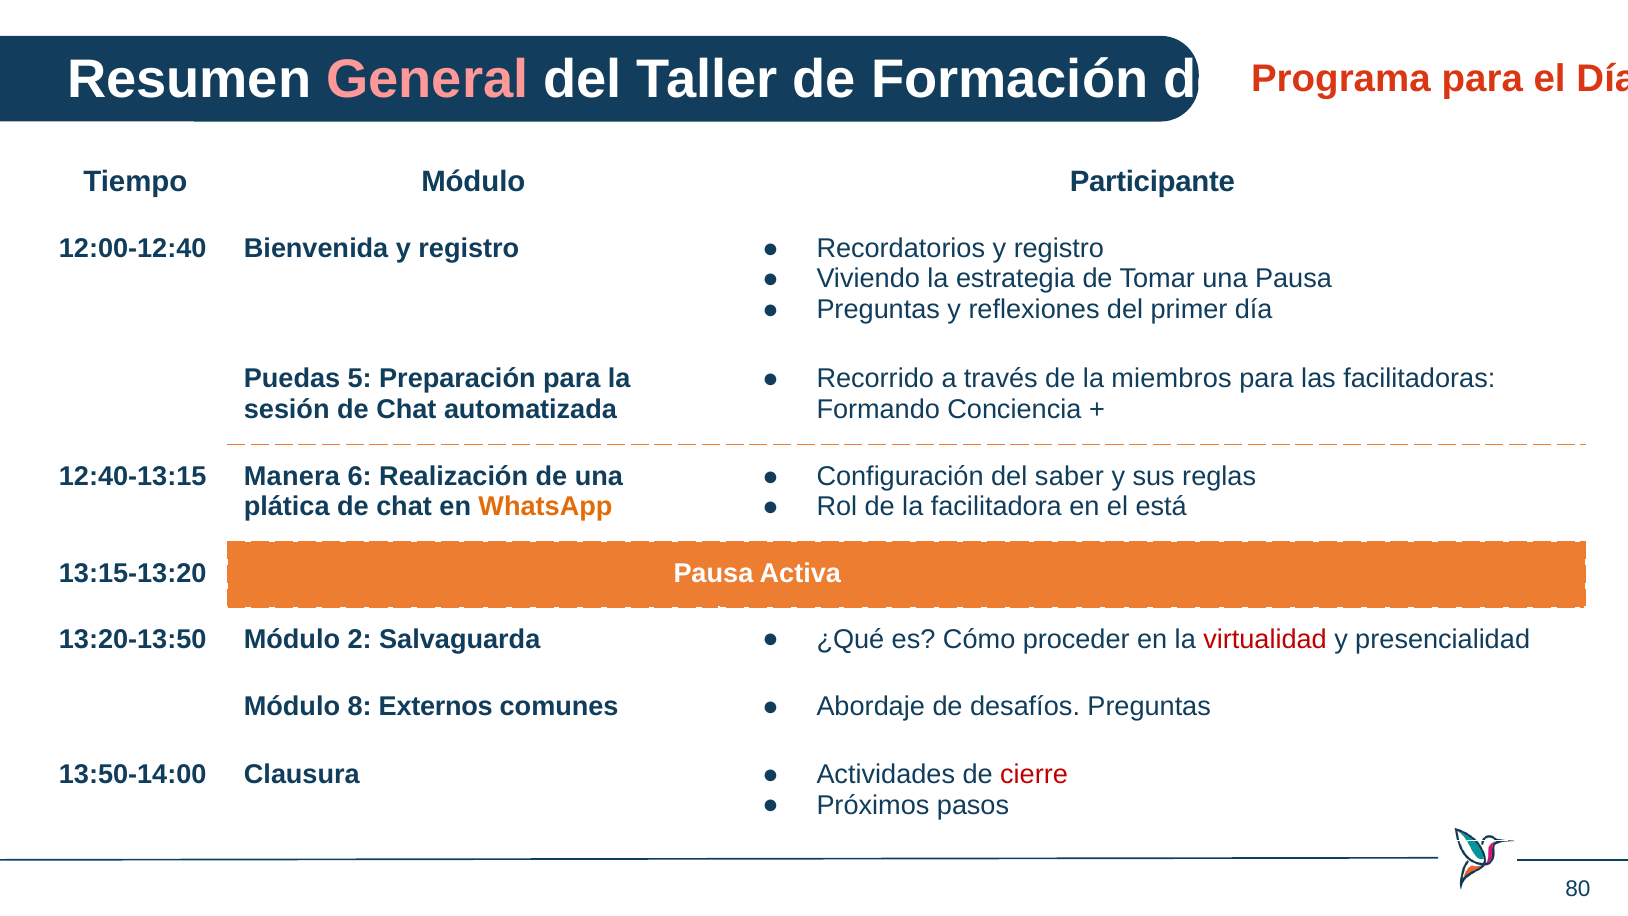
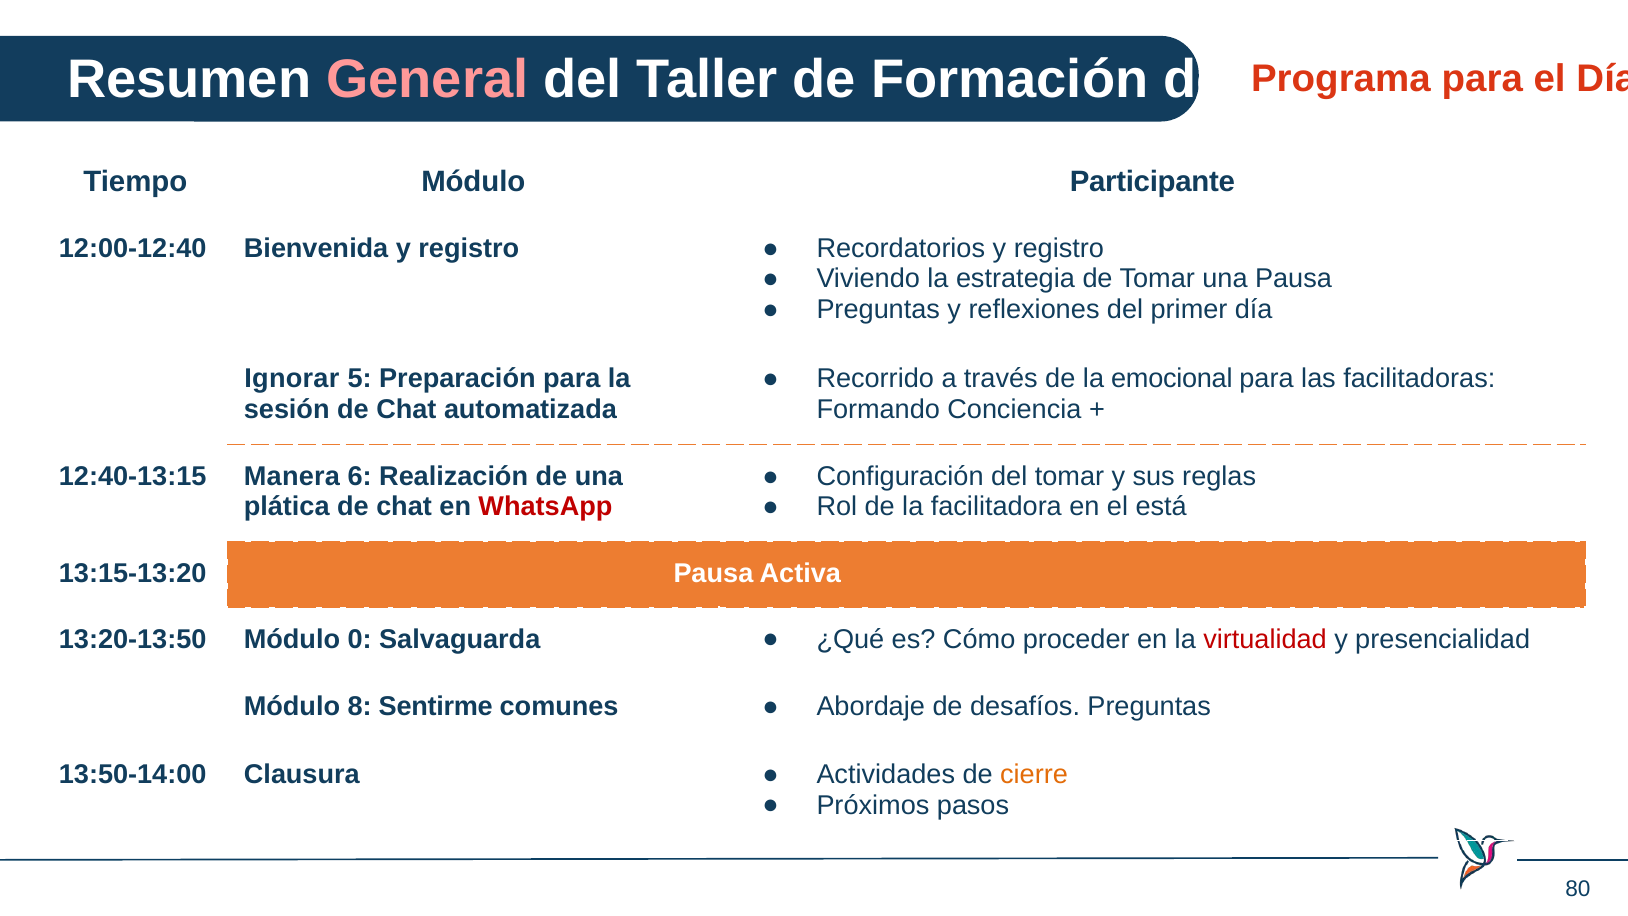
miembros: miembros -> emocional (1172, 379)
Puedas: Puedas -> Ignorar (292, 379)
del saber: saber -> tomar (1070, 476)
WhatsApp colour: orange -> red (545, 507)
Módulo 2: 2 -> 0 (360, 639)
Externos: Externos -> Sentirme (436, 707)
cierre colour: red -> orange (1034, 775)
